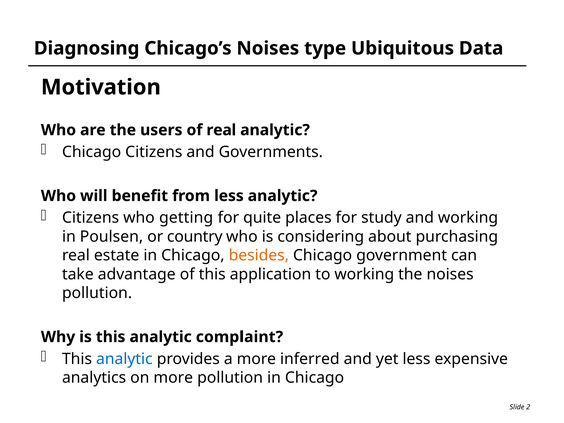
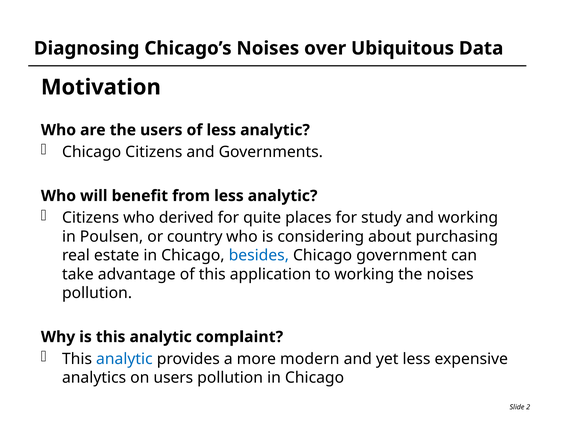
type: type -> over (325, 48)
of real: real -> less (221, 130)
getting: getting -> derived (186, 218)
besides colour: orange -> blue (259, 255)
inferred: inferred -> modern (310, 359)
on more: more -> users (173, 378)
